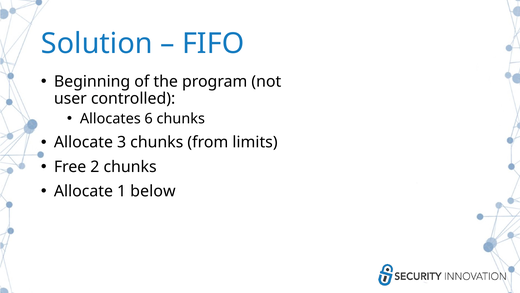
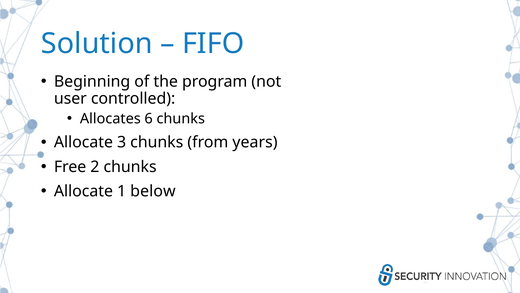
limits: limits -> years (255, 142)
